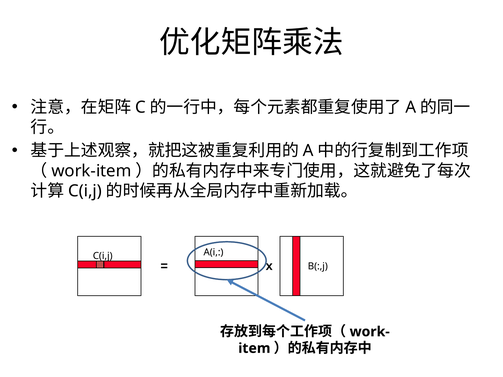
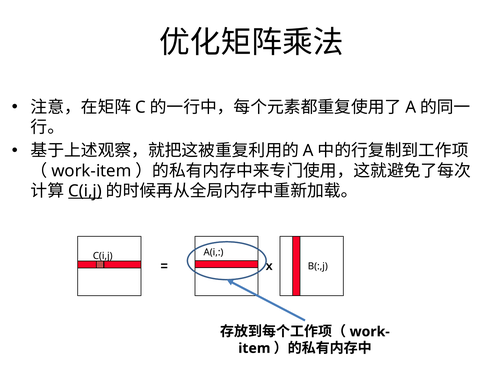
C(i,j underline: none -> present (85, 191)
